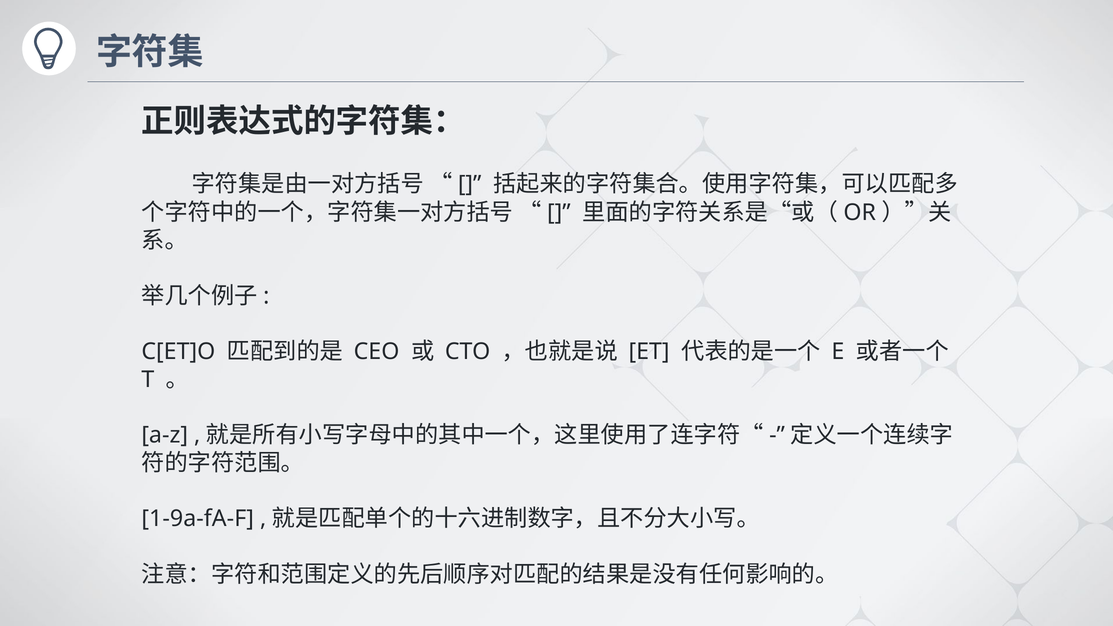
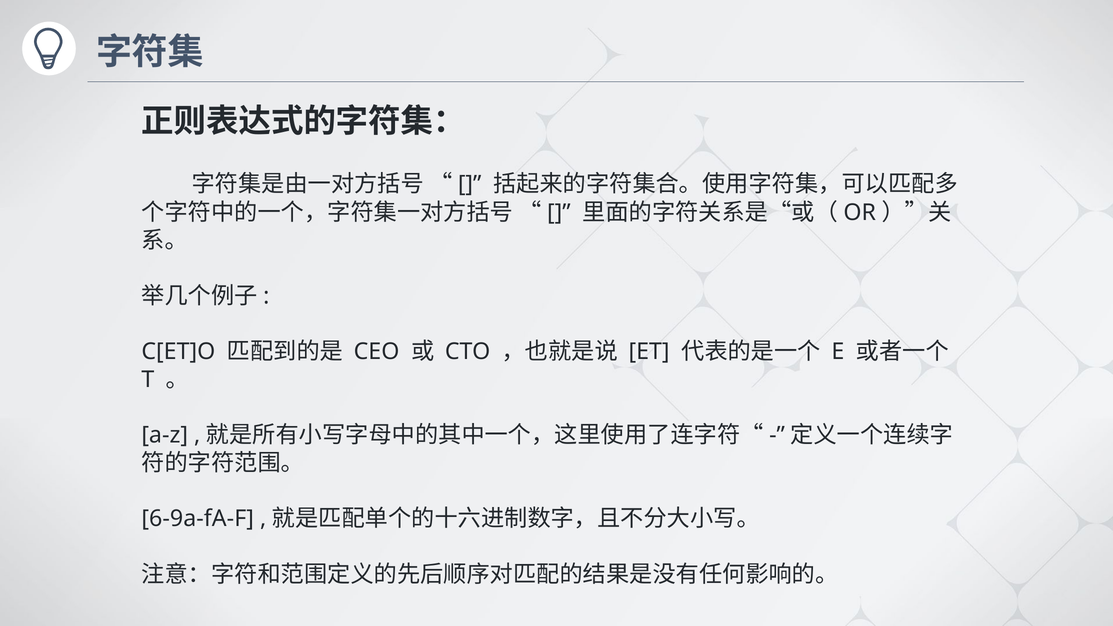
1-9a-fA-F: 1-9a-fA-F -> 6-9a-fA-F (198, 519)
